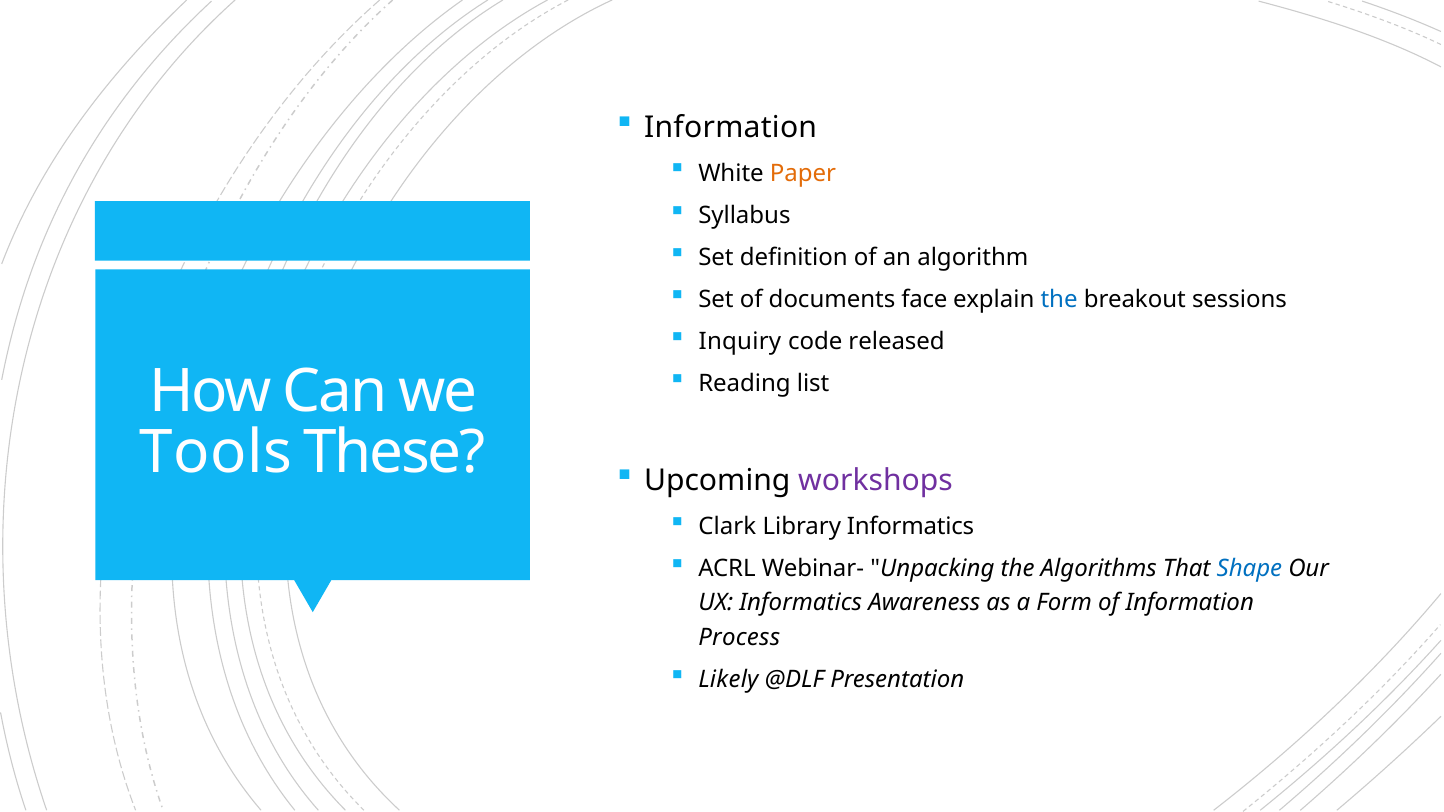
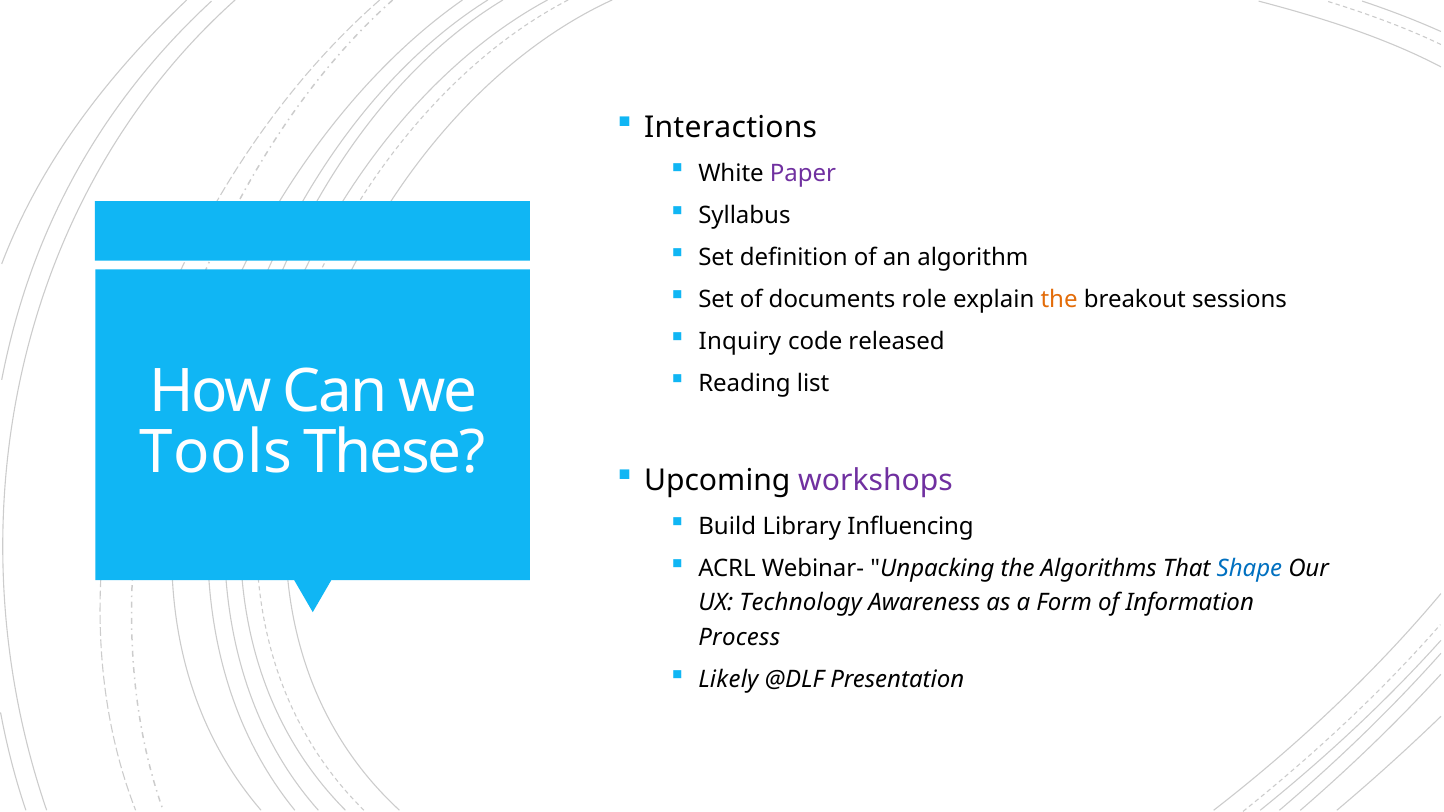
Information: Information -> Interactions (731, 128)
Paper colour: orange -> purple (803, 173)
face: face -> role (924, 300)
the colour: blue -> orange (1059, 300)
Clark: Clark -> Build (727, 526)
Library Informatics: Informatics -> Influencing (910, 526)
UX Informatics: Informatics -> Technology (801, 603)
